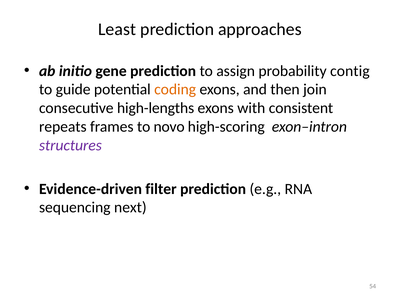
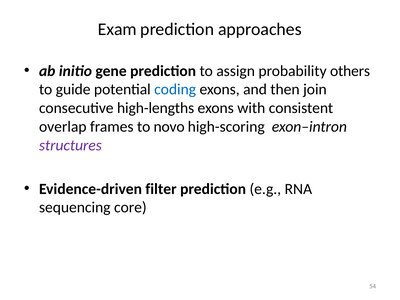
Least: Least -> Exam (117, 29)
contig: contig -> others (350, 71)
coding colour: orange -> blue (175, 89)
repeats: repeats -> overlap (63, 127)
next: next -> core (130, 208)
